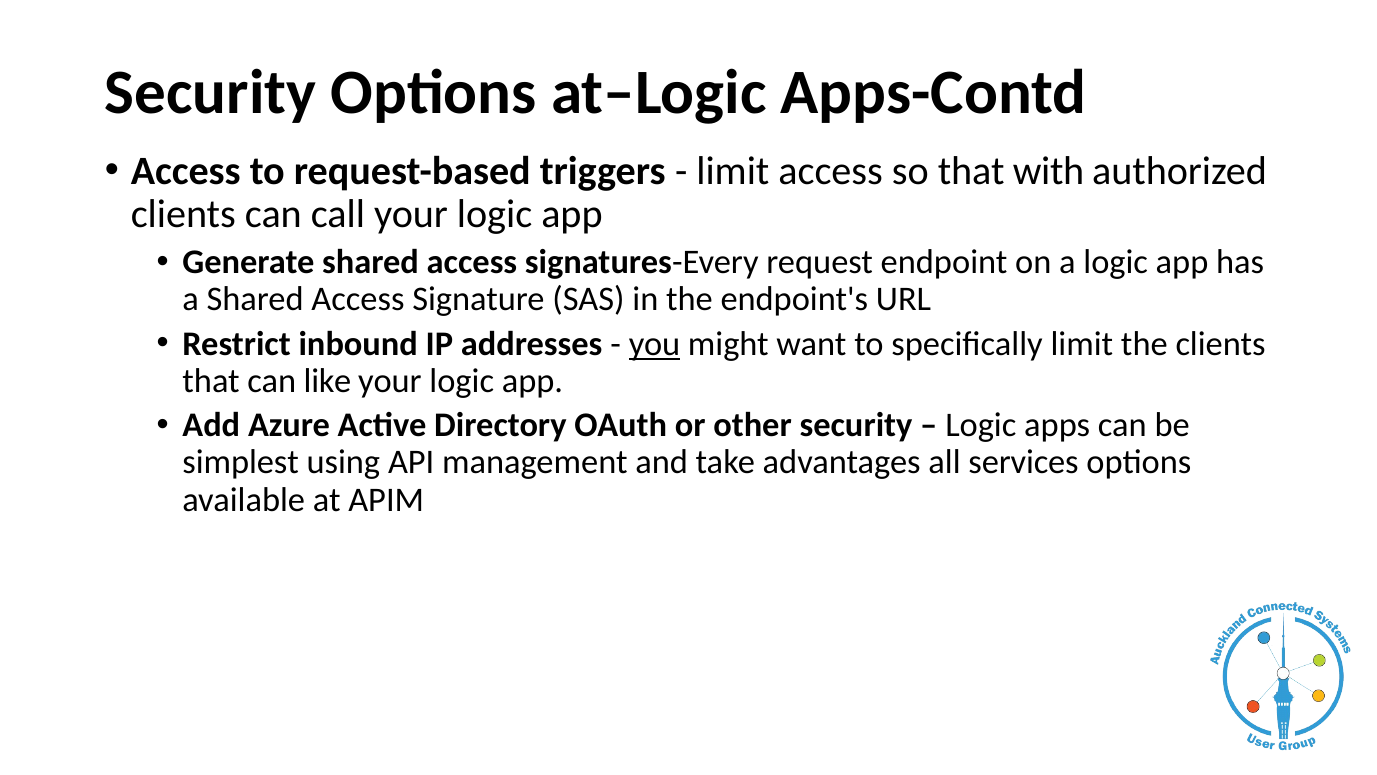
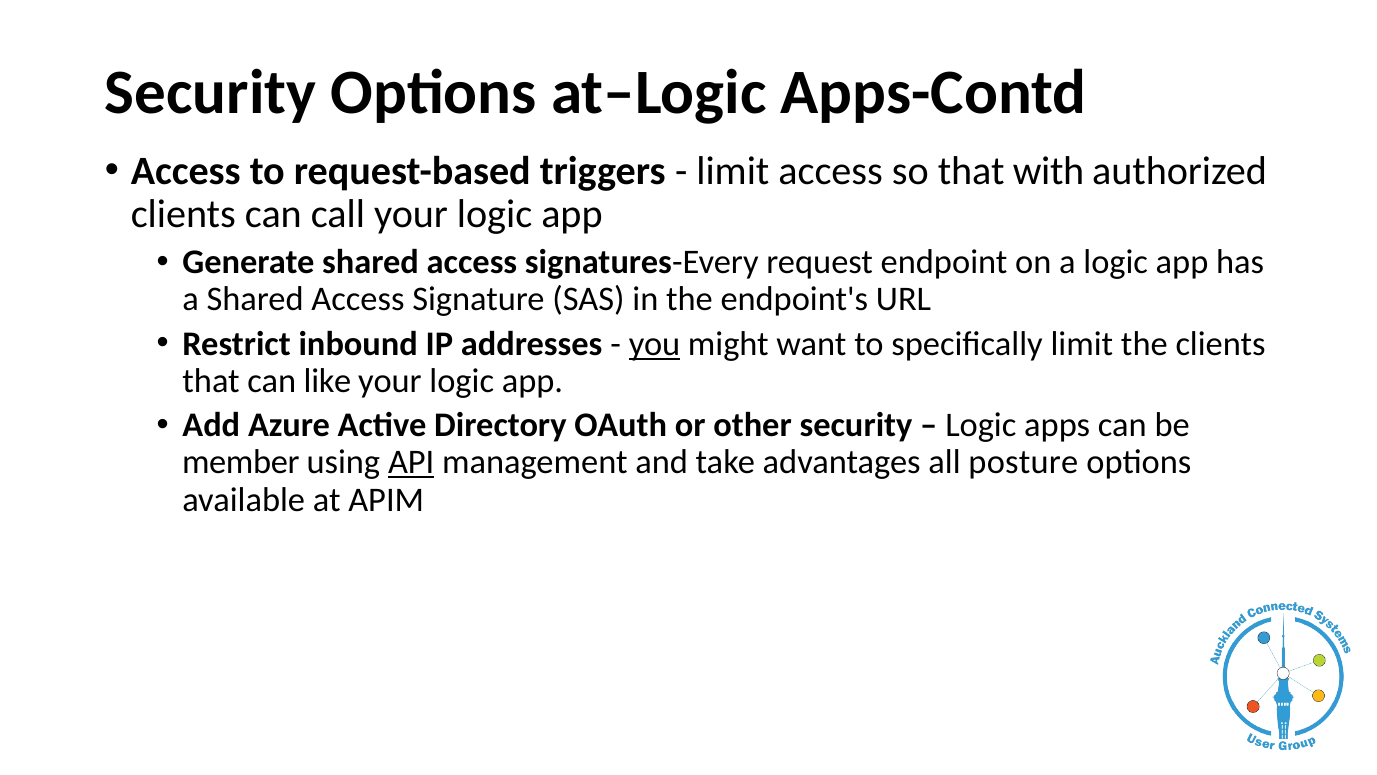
simplest: simplest -> member (241, 462)
API underline: none -> present (411, 462)
services: services -> posture (1023, 462)
